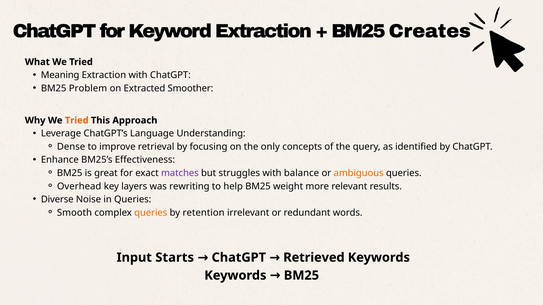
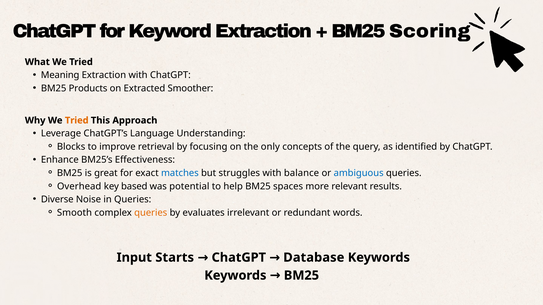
Creates: Creates -> Scoring (430, 31)
Problem: Problem -> Products (88, 88)
Dense: Dense -> Blocks (71, 147)
matches colour: purple -> blue (180, 173)
ambiguous colour: orange -> blue (359, 173)
layers: layers -> based (134, 187)
rewriting: rewriting -> potential (189, 187)
weight: weight -> spaces (288, 187)
retention: retention -> evaluates (204, 213)
Retrieved: Retrieved -> Database (314, 258)
